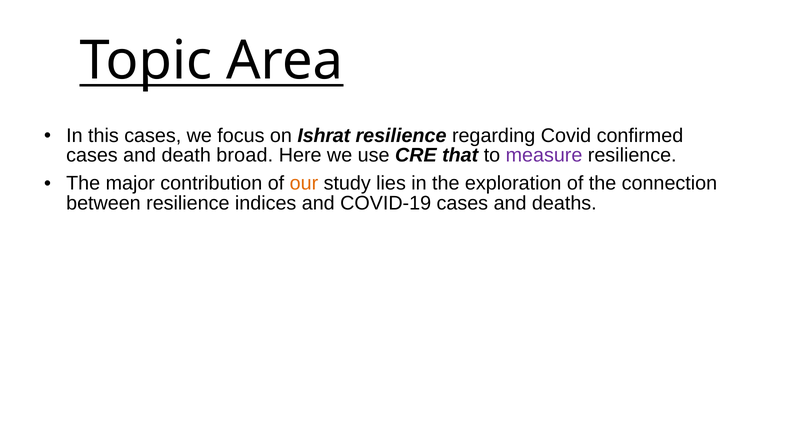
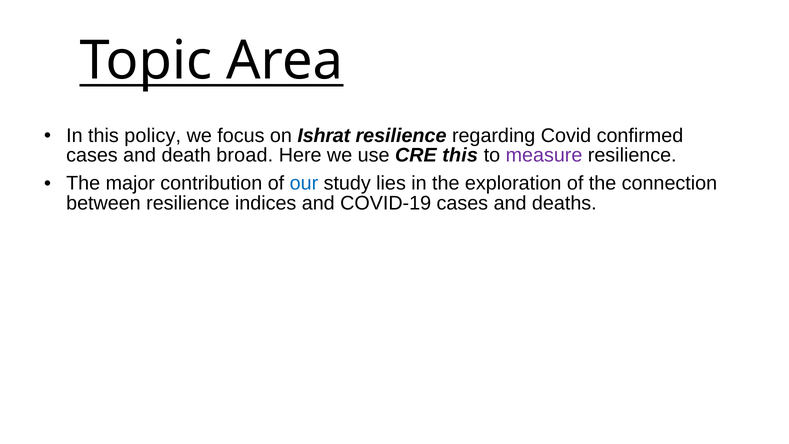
this cases: cases -> policy (153, 136)
CRE that: that -> this (460, 155)
our colour: orange -> blue (304, 183)
